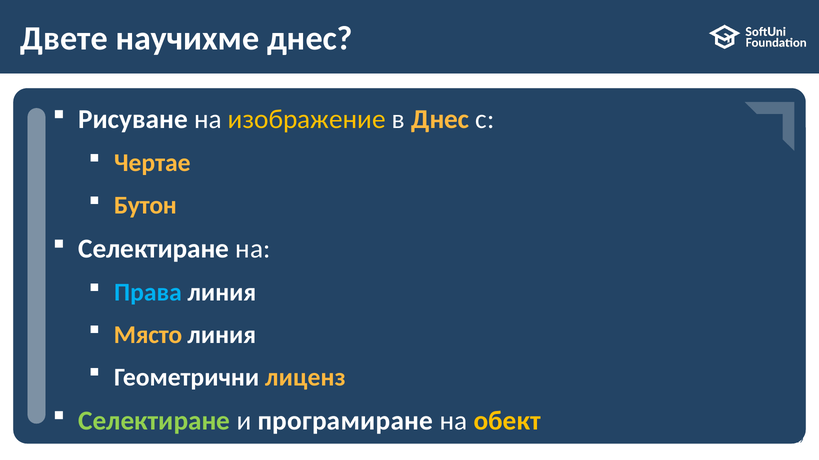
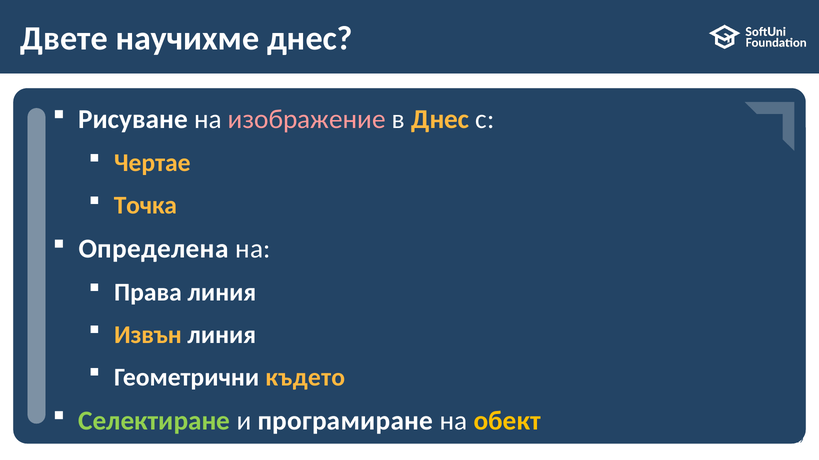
изображение colour: yellow -> pink (307, 120)
Бутон: Бутон -> Точка (145, 206)
Селектиране: Селектиране -> Определена (154, 249)
Права colour: light blue -> white (148, 293)
Място: Място -> Извън (148, 335)
лиценз: лиценз -> където (305, 378)
